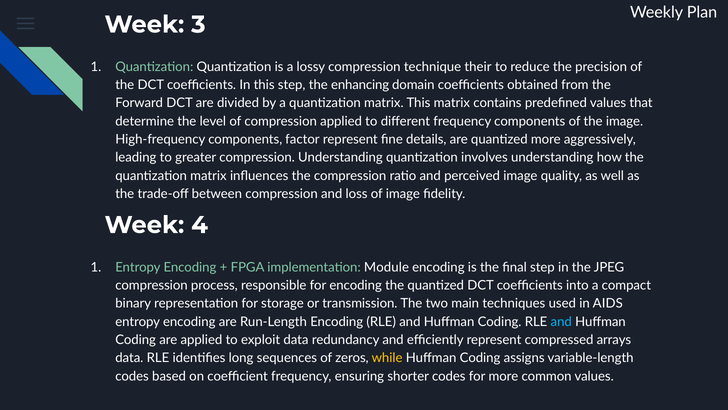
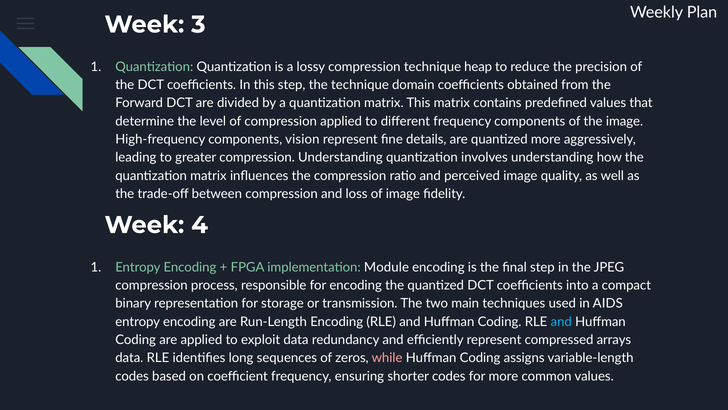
their: their -> heap (478, 67)
the enhancing: enhancing -> technique (360, 85)
factor: factor -> vision (302, 139)
while colour: yellow -> pink (387, 358)
